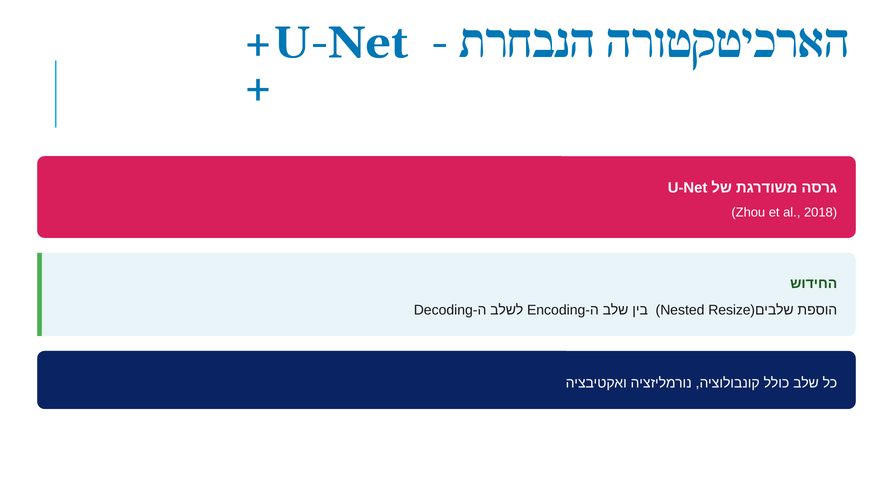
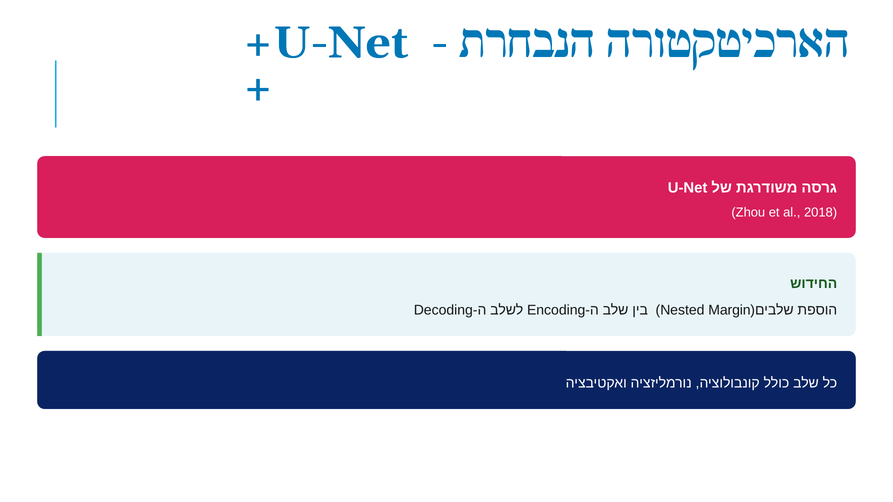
Resize: Resize -> Margin (729, 310)
